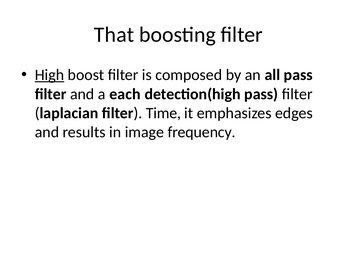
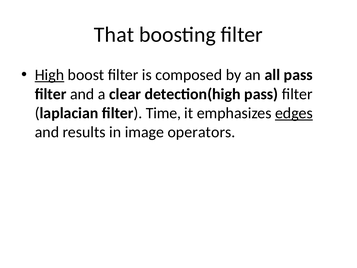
each: each -> clear (125, 94)
edges underline: none -> present (294, 113)
frequency: frequency -> operators (202, 132)
